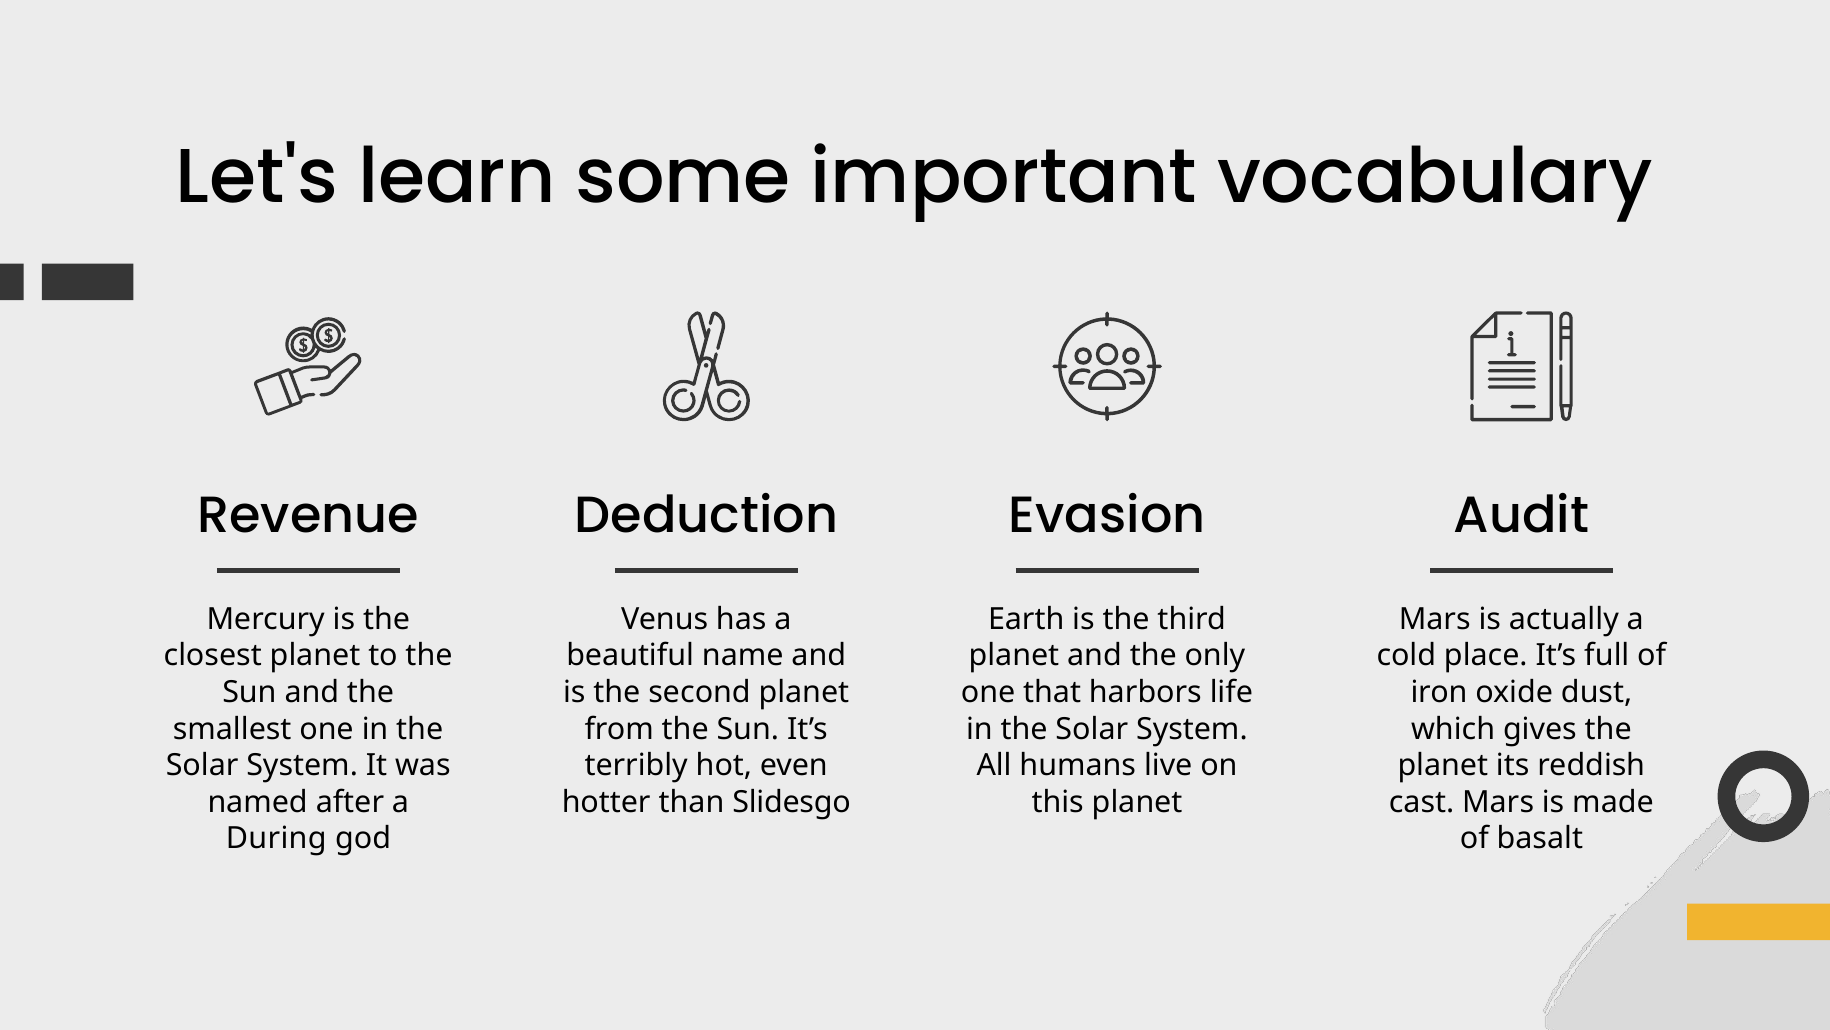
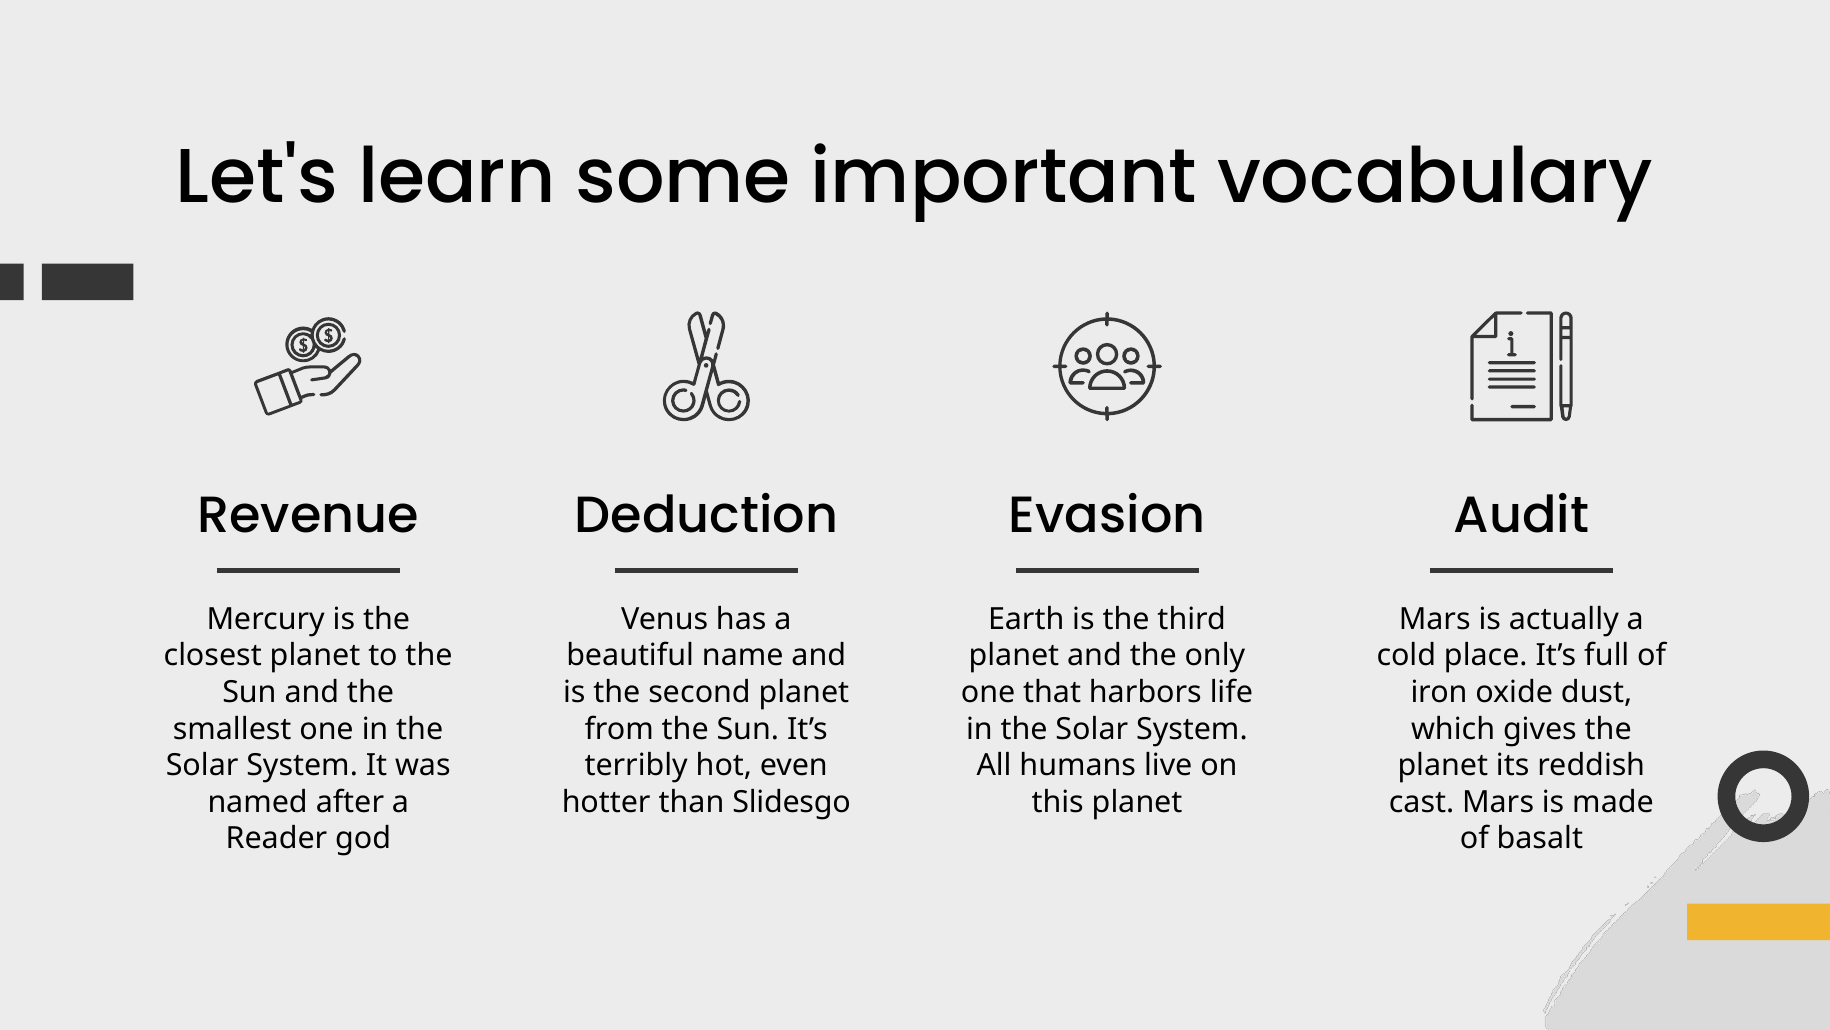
During: During -> Reader (276, 838)
